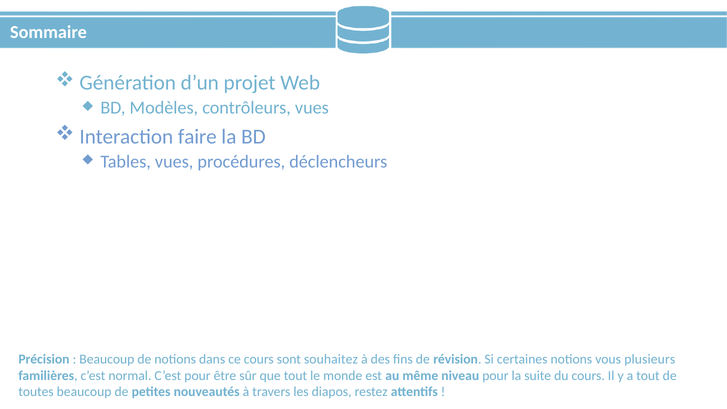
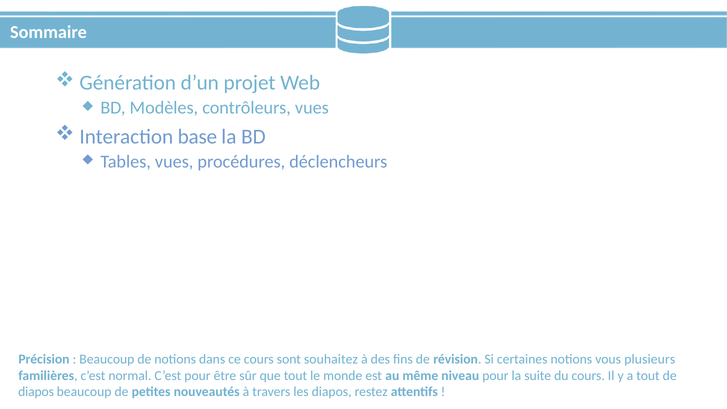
faire: faire -> base (197, 137)
toutes: toutes -> diapos (36, 392)
